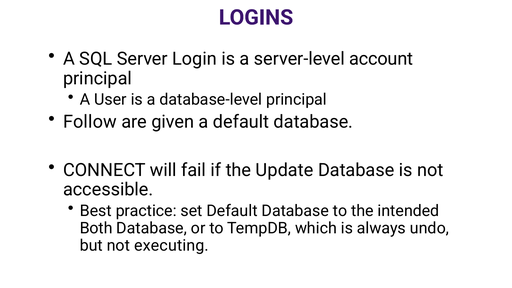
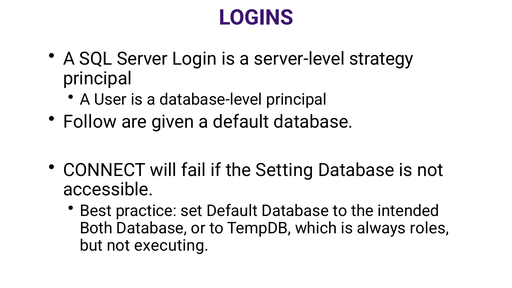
account: account -> strategy (381, 59)
Update: Update -> Setting (285, 170)
undo: undo -> roles (429, 228)
